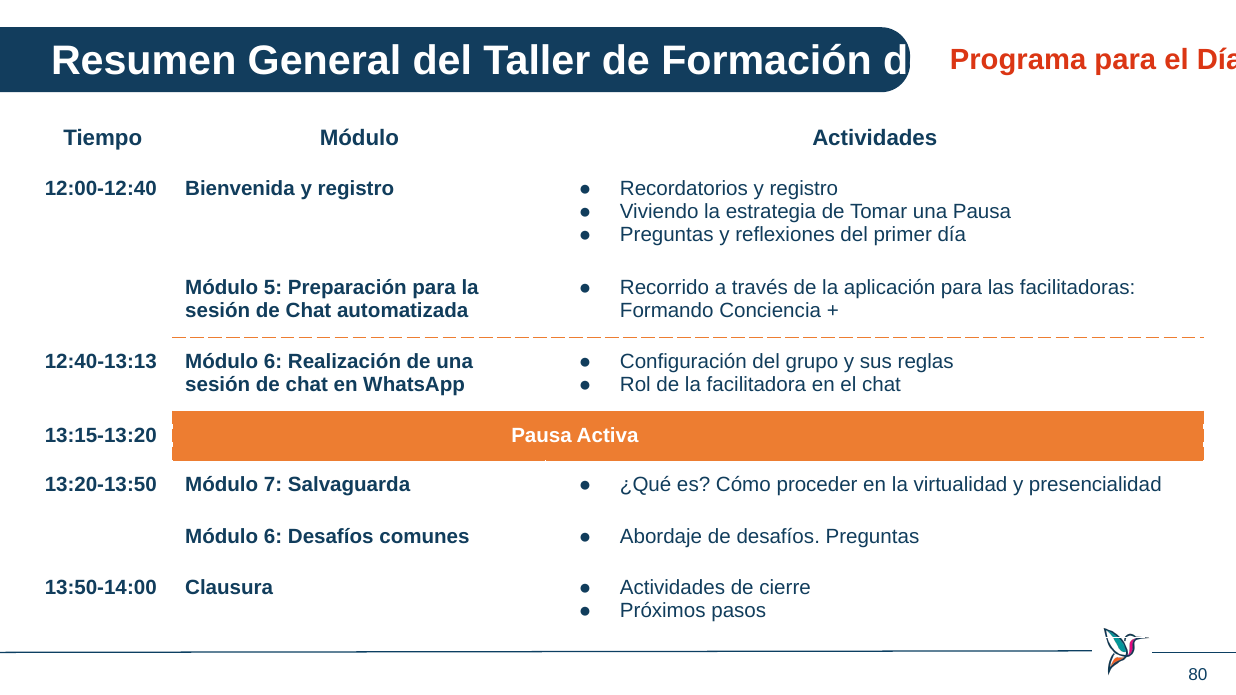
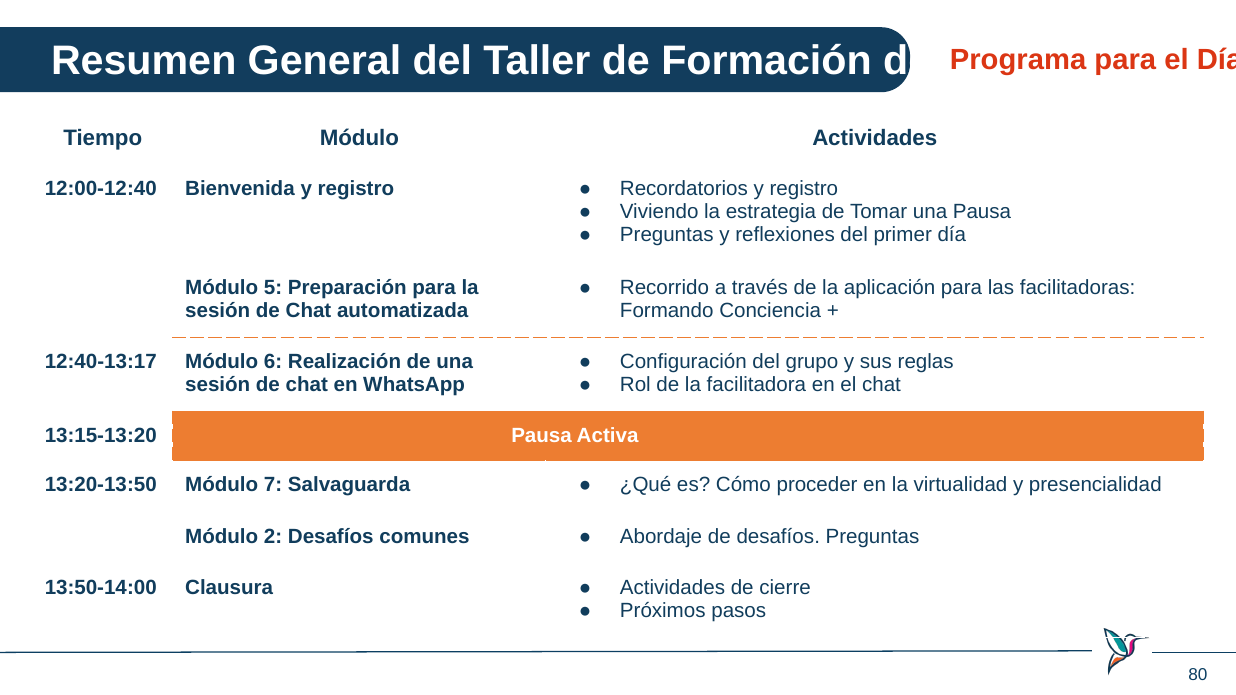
12:40-13:13: 12:40-13:13 -> 12:40-13:17 (101, 362)
6: 6 -> 2 (273, 537)
